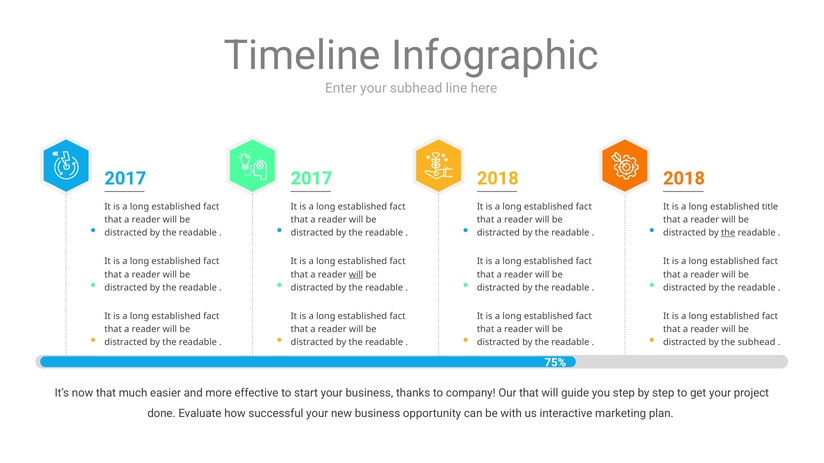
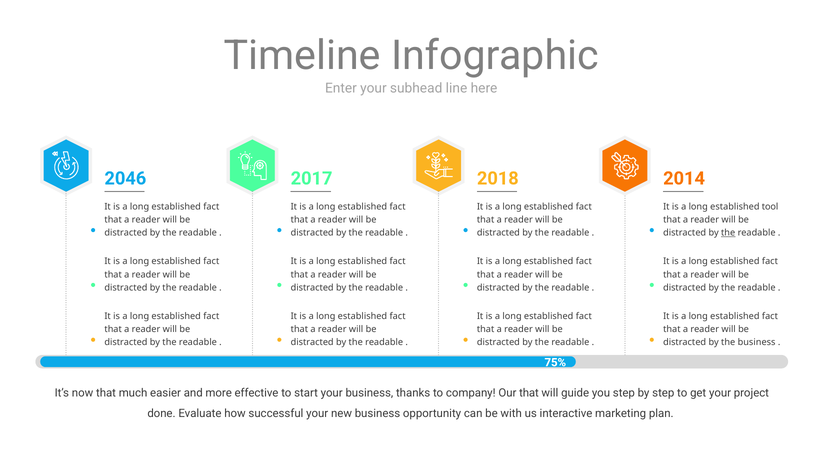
2017: 2017 -> 2046 (125, 179)
2018: 2018 -> 2014 (684, 179)
title: title -> tool (770, 207)
will underline: present -> none (356, 275)
the subhead: subhead -> business (757, 343)
